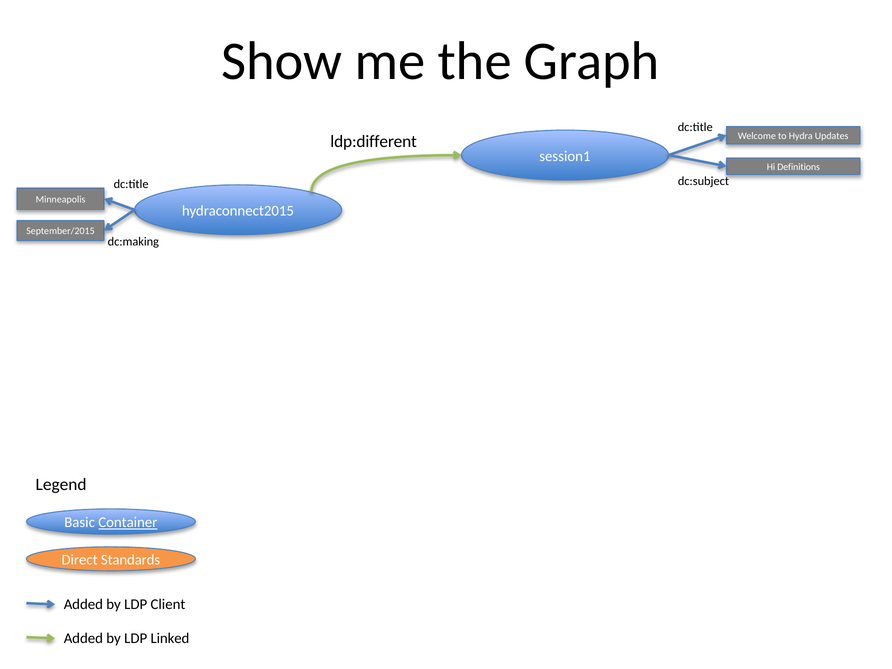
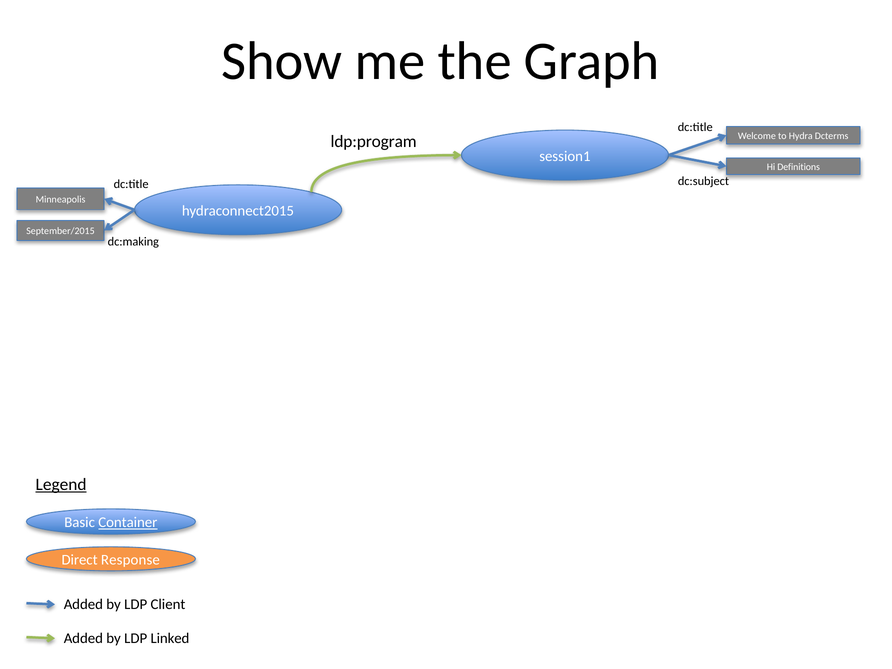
ldp:different: ldp:different -> ldp:program (374, 142)
Updates: Updates -> Dcterms (832, 136)
Legend underline: none -> present (61, 485)
Standards: Standards -> Response (130, 560)
